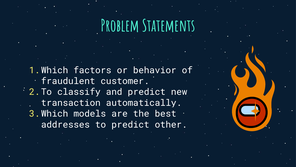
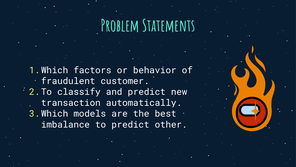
addresses: addresses -> imbalance (65, 124)
